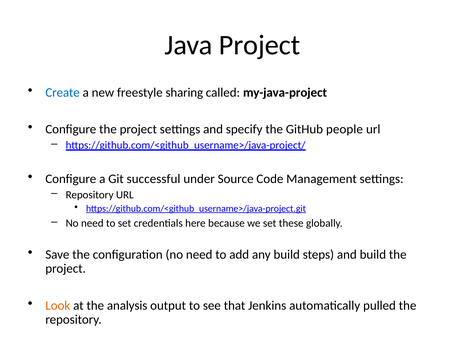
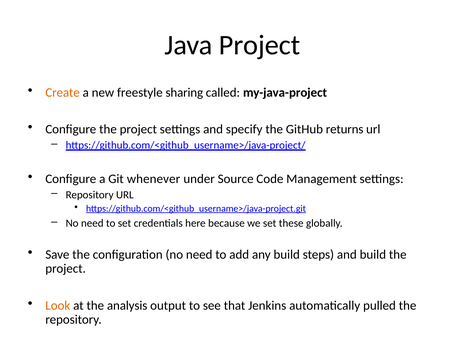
Create colour: blue -> orange (63, 92)
people: people -> returns (345, 129)
successful: successful -> whenever (154, 179)
